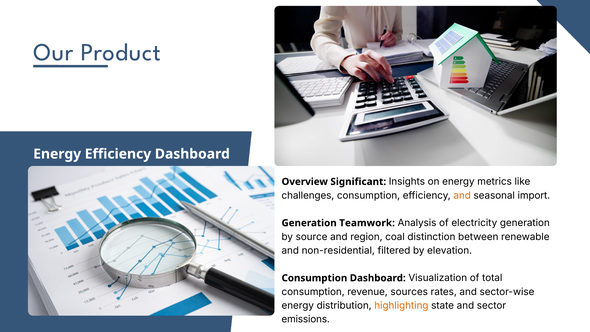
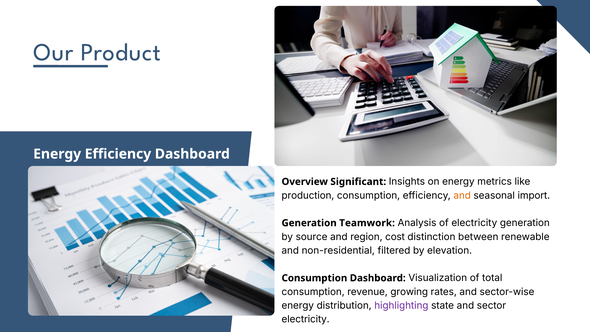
challenges: challenges -> production (308, 195)
coal: coal -> cost (395, 237)
sources: sources -> growing (409, 292)
highlighting colour: orange -> purple (401, 305)
emissions: emissions -> electricity (306, 319)
